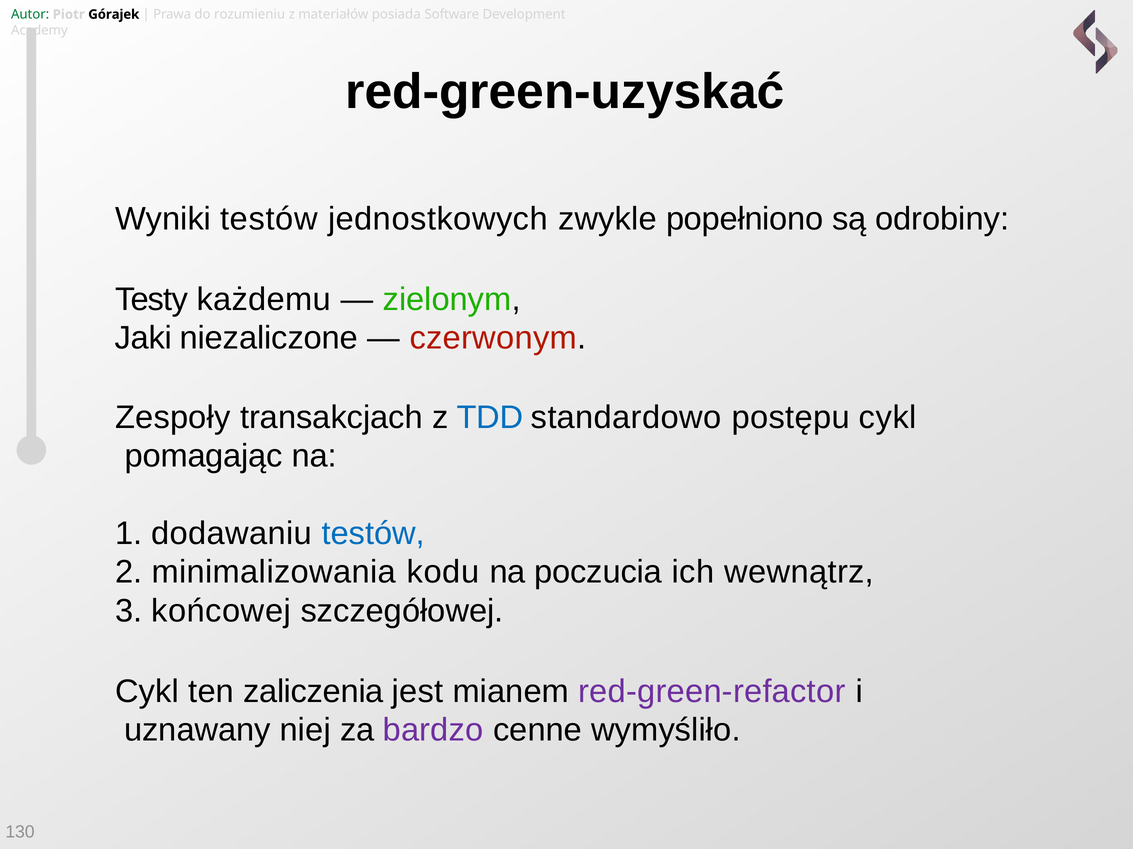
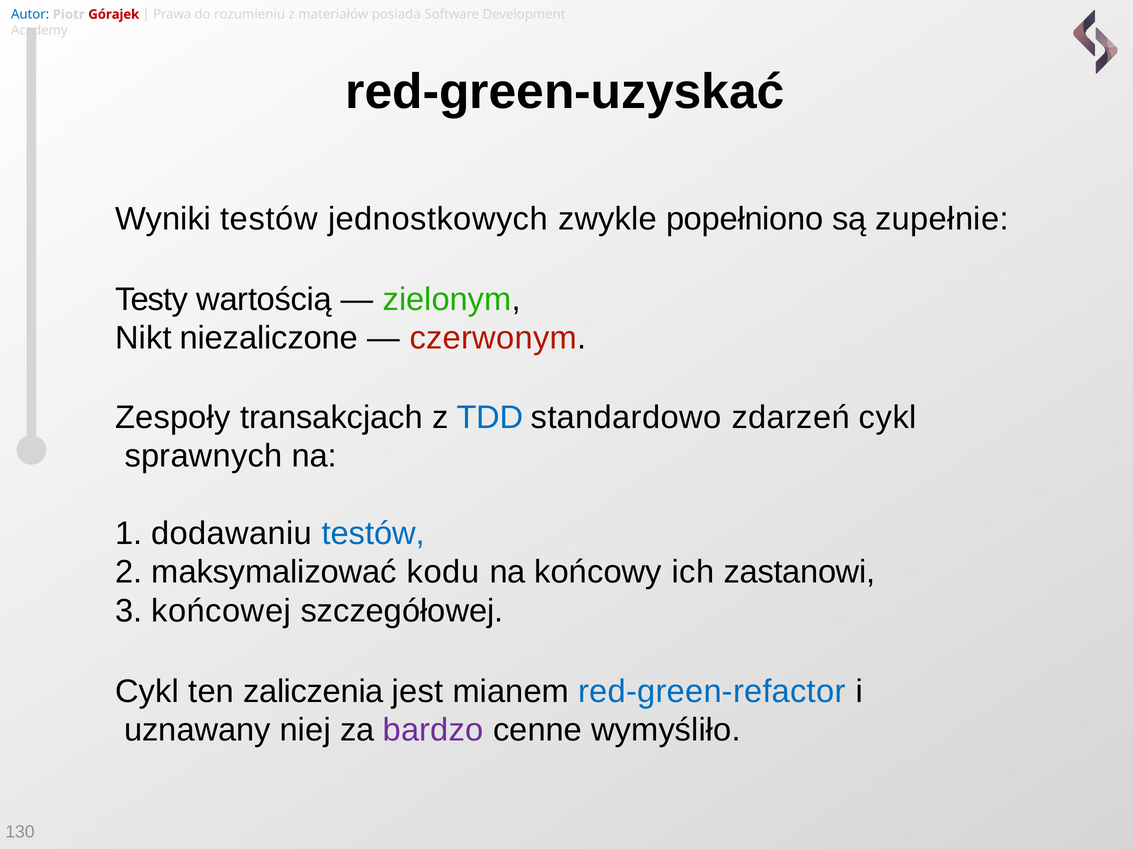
Autor colour: green -> blue (30, 14)
Górajek colour: black -> red (114, 14)
odrobiny: odrobiny -> zupełnie (942, 219)
każdemu: każdemu -> wartością (264, 300)
Jaki: Jaki -> Nikt (143, 338)
postępu: postępu -> zdarzeń (791, 418)
pomagając: pomagając -> sprawnych (203, 456)
minimalizowania: minimalizowania -> maksymalizować (274, 573)
poczucia: poczucia -> końcowy (598, 573)
wewnątrz: wewnątrz -> zastanowi (800, 573)
red-green-refactor colour: purple -> blue (712, 692)
